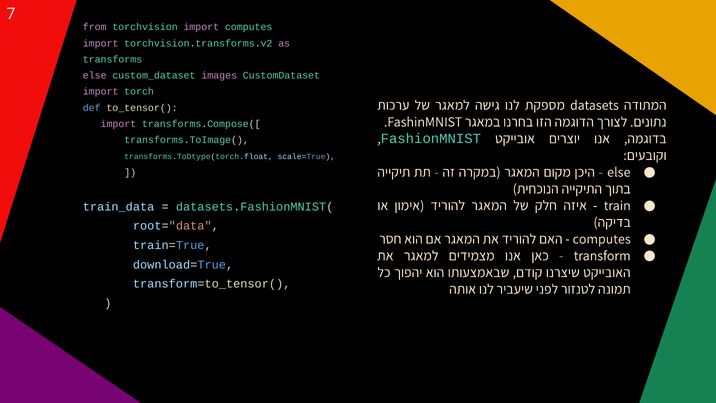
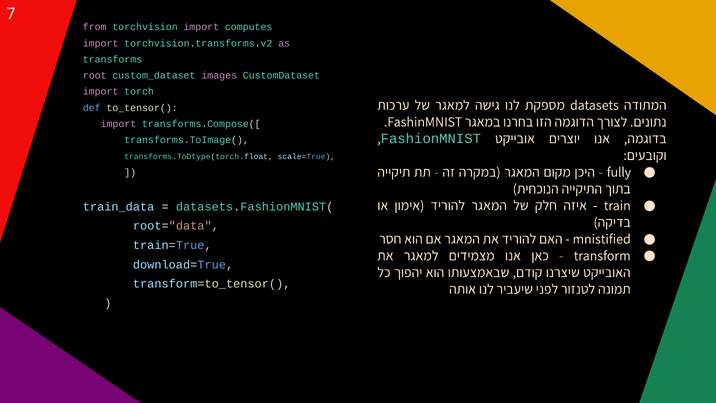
else: else -> root (95, 75)
else: else -> fully (619, 172)
computes: computes -> mnistified (602, 239)
